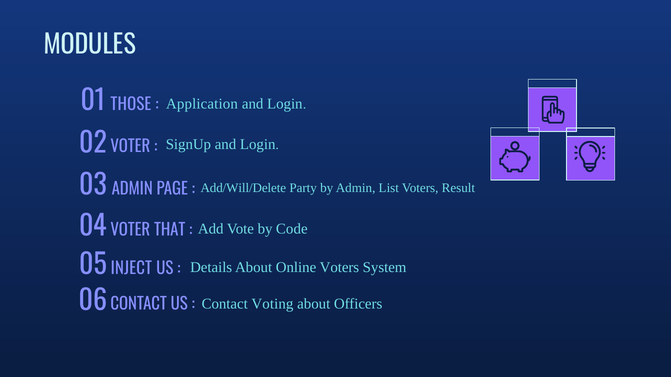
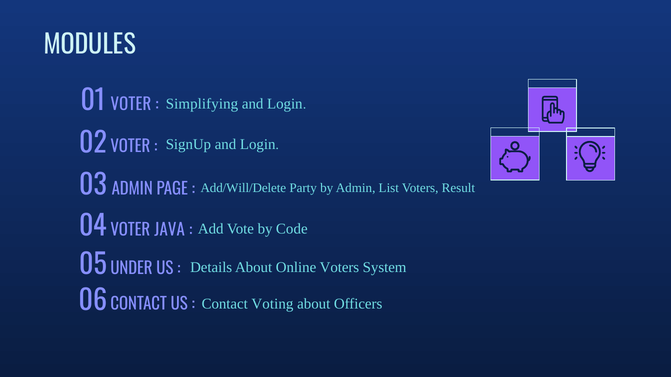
01 THOSE: THOSE -> VOTER (131, 105)
Application: Application -> Simplifying (202, 104)
THAT: THAT -> JAVA (170, 230)
INJECT: INJECT -> UNDER (131, 269)
